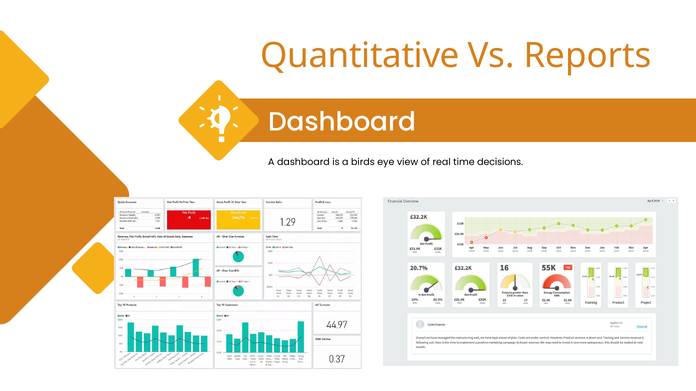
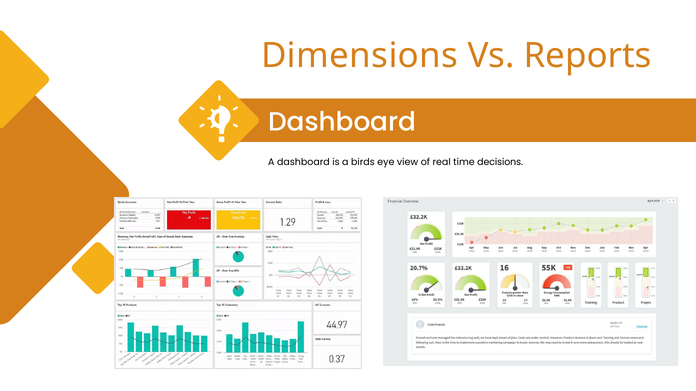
Quantitative: Quantitative -> Dimensions (360, 56)
